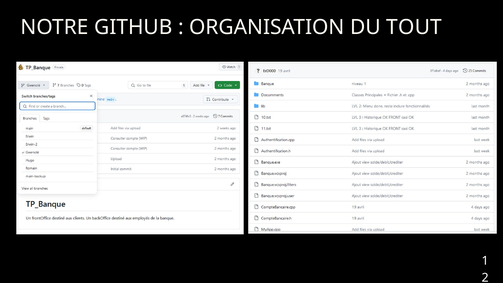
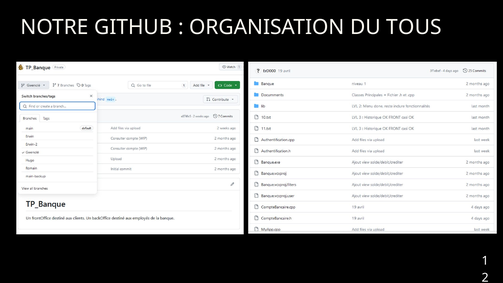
TOUT: TOUT -> TOUS (414, 27)
